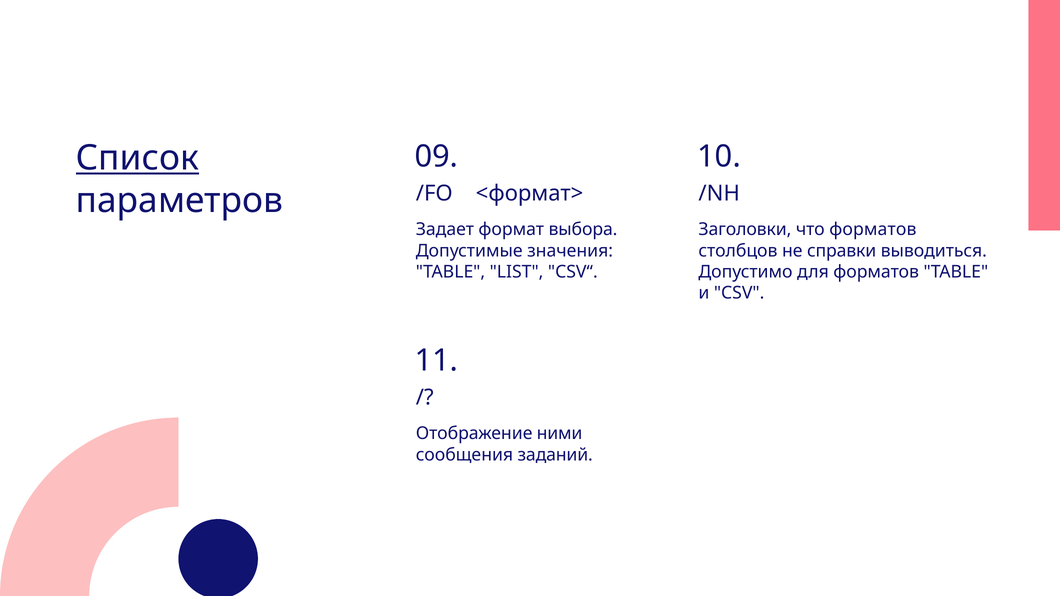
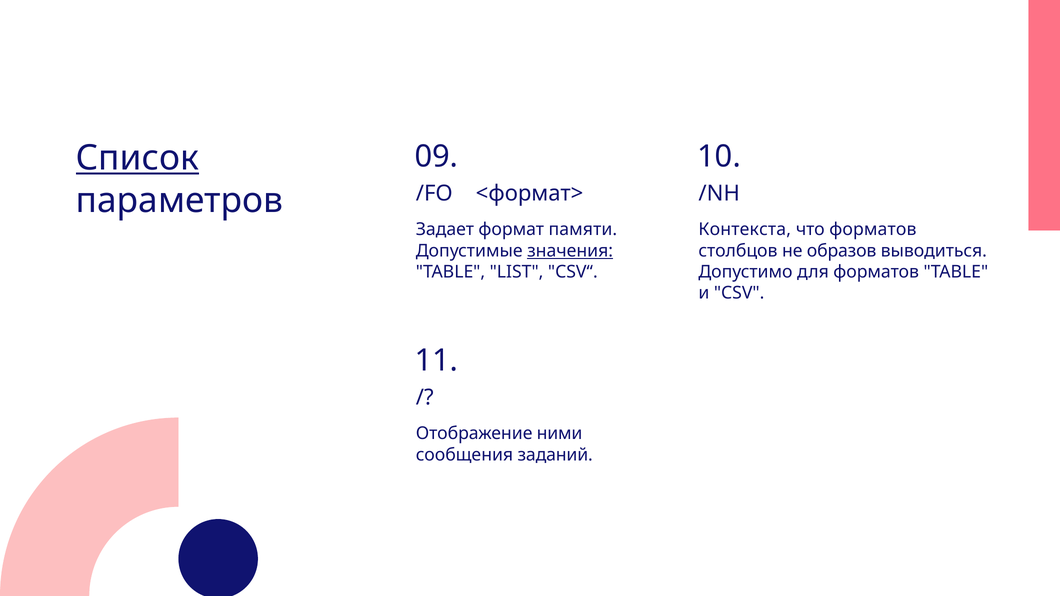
выбора: выбора -> памяти (583, 230)
Заголовки: Заголовки -> Контекста (745, 230)
значения underline: none -> present (570, 251)
справки: справки -> образов (842, 251)
